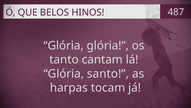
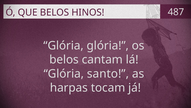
tanto: tanto -> belos (64, 59)
